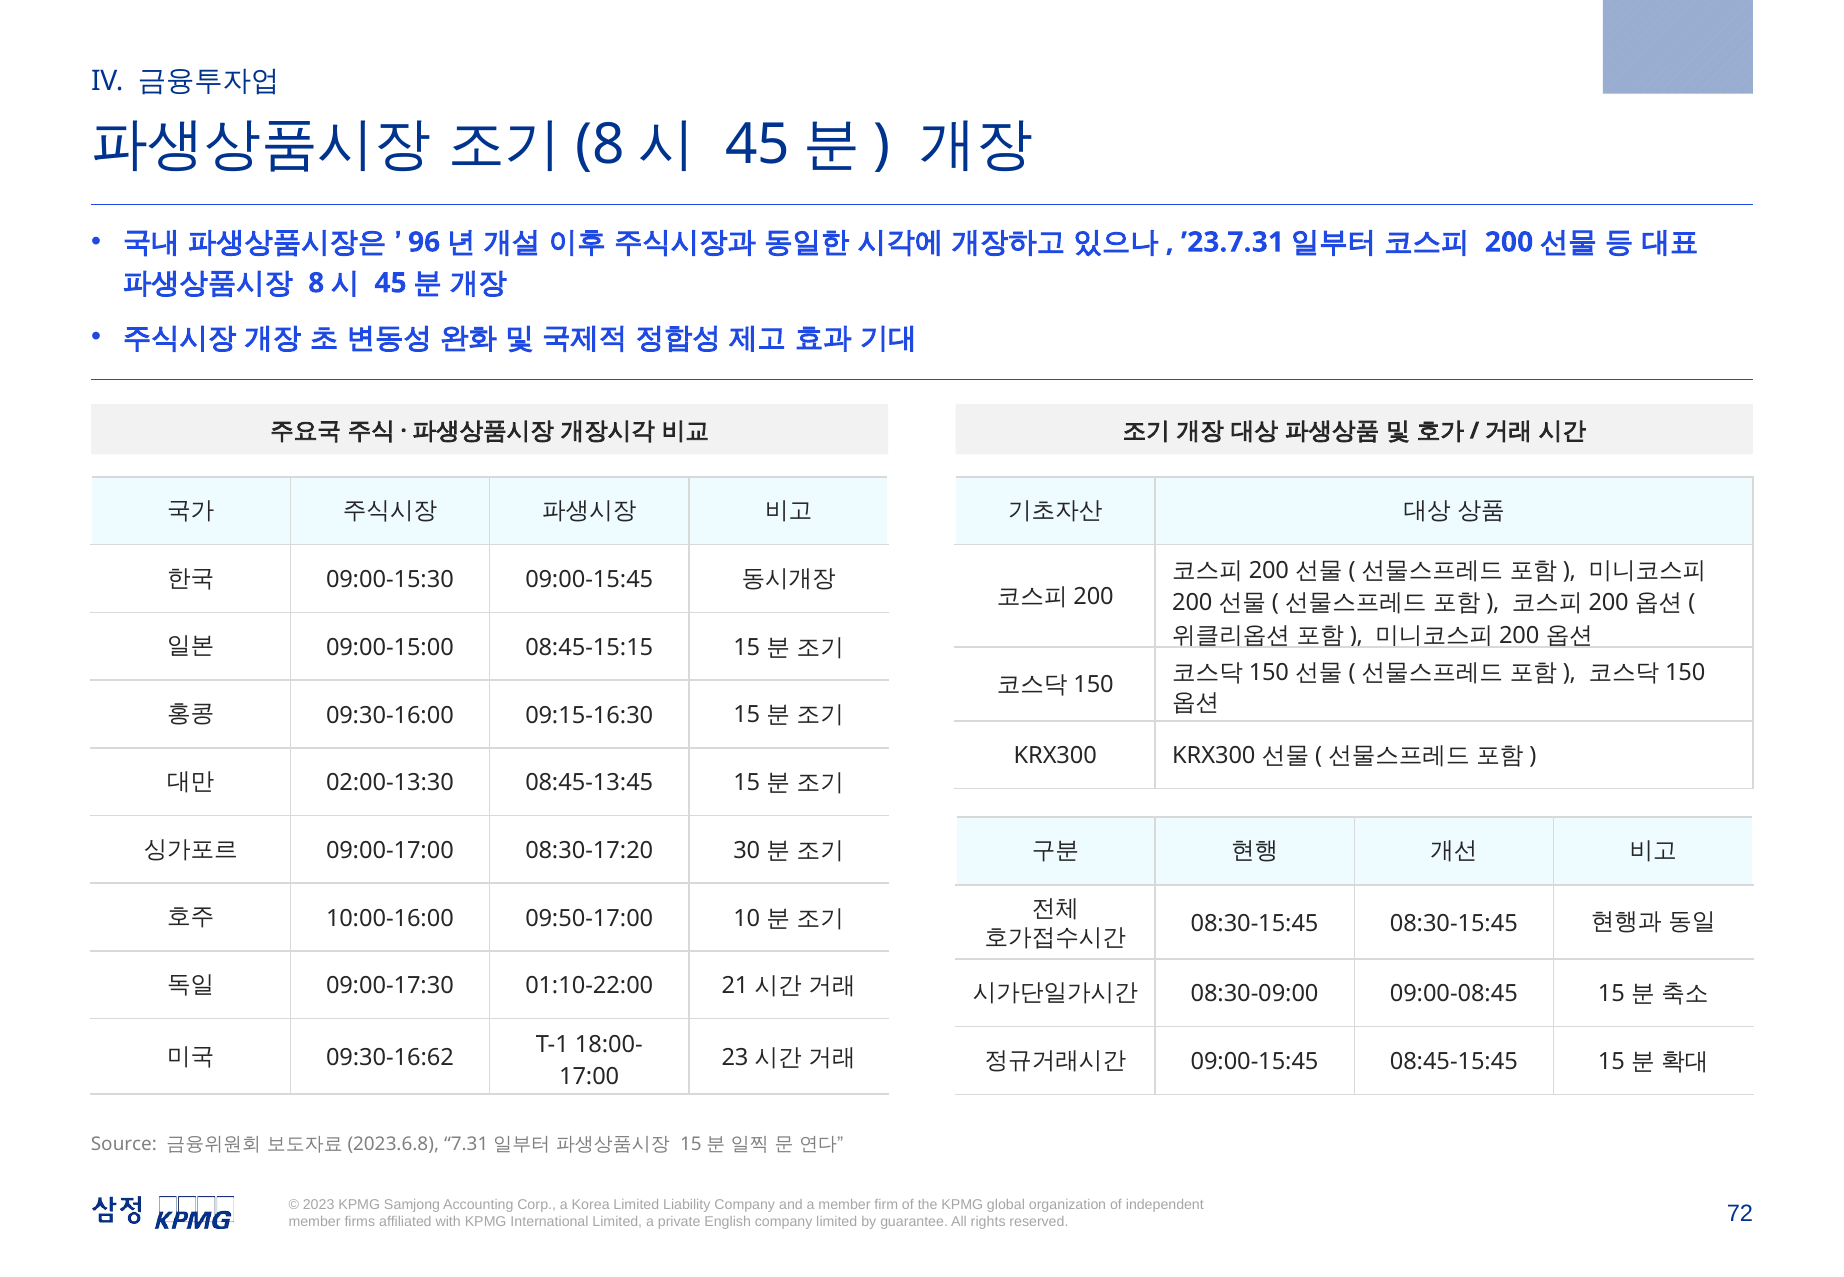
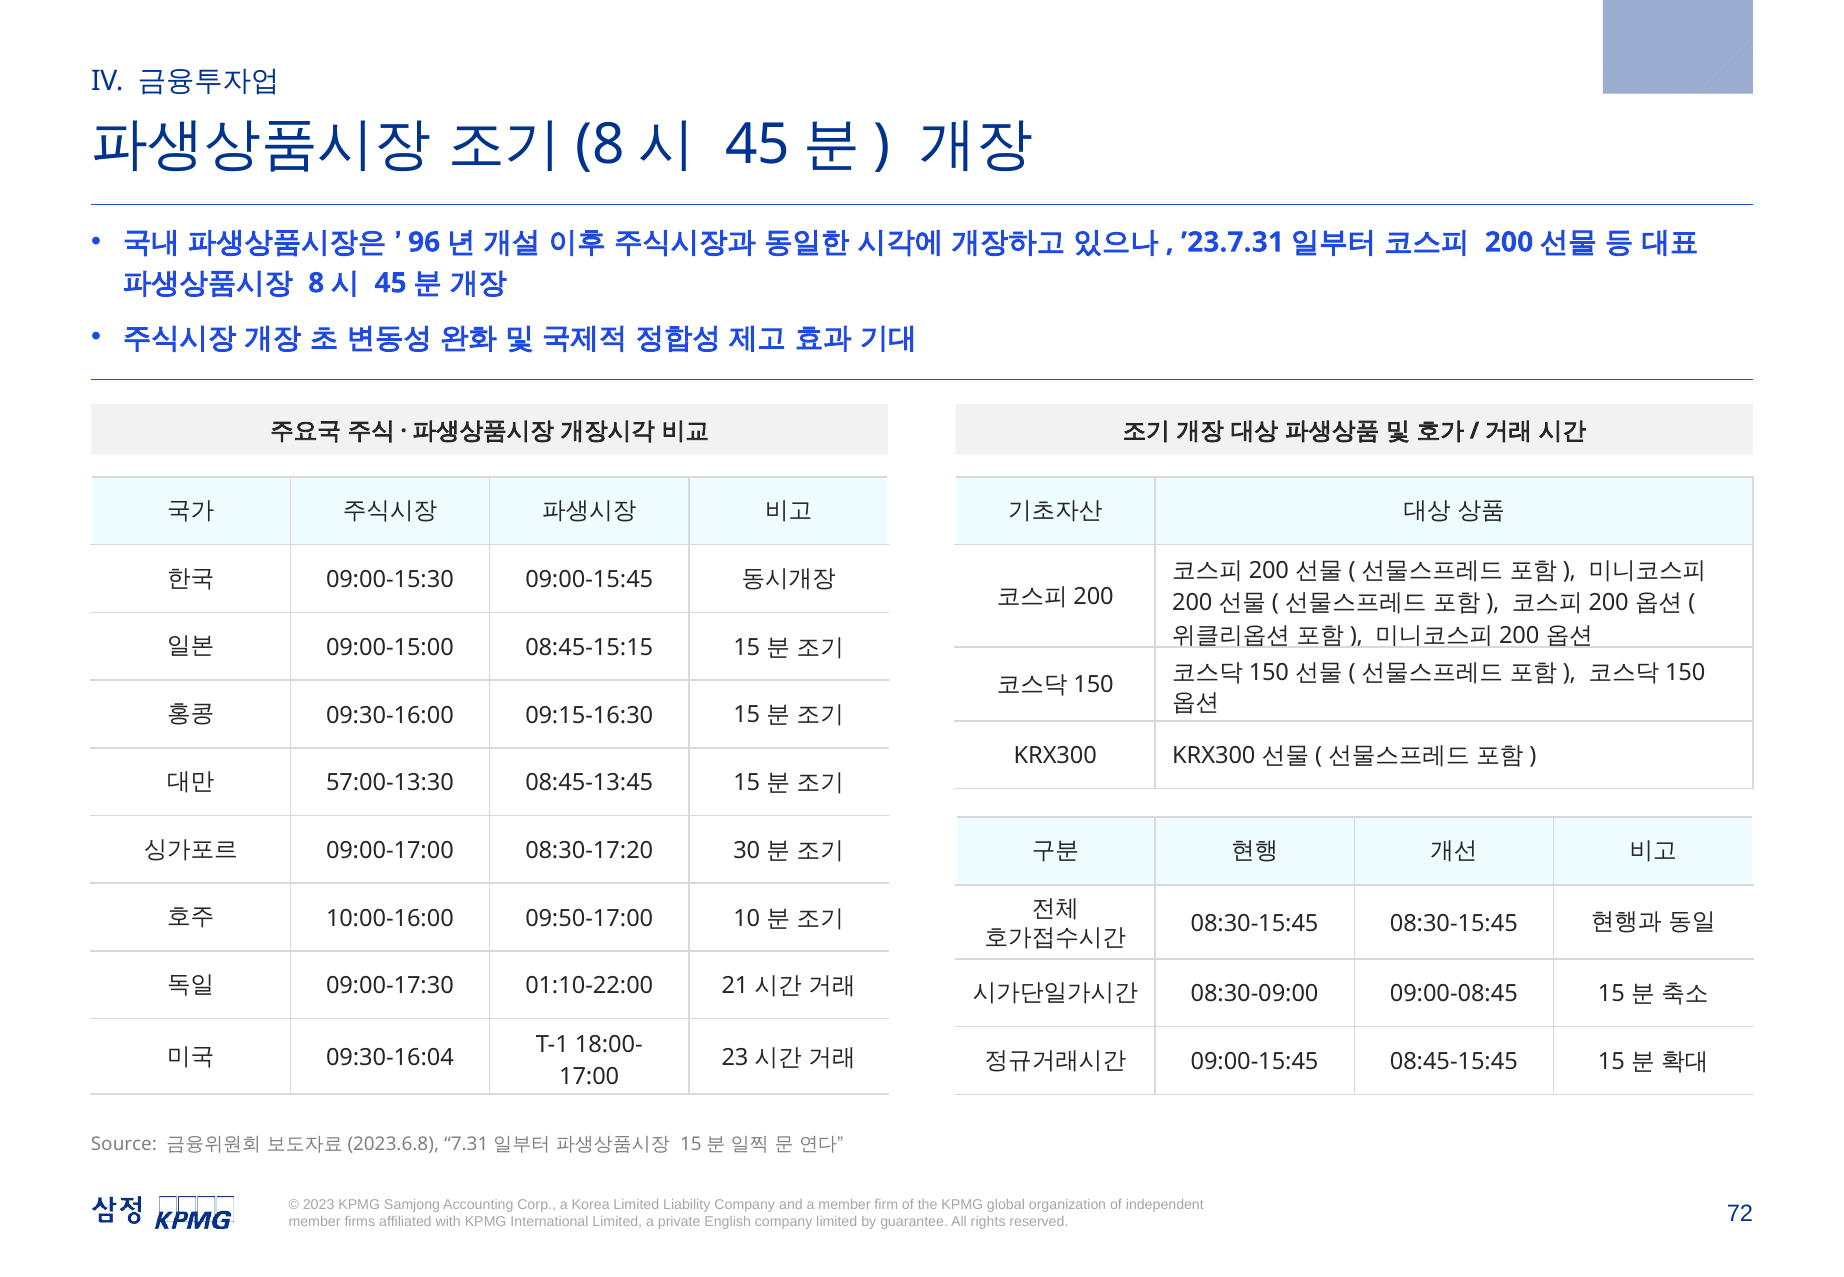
02:00-13:30: 02:00-13:30 -> 57:00-13:30 (390, 783)
09:30-16:62: 09:30-16:62 -> 09:30-16:04 (390, 1057)
